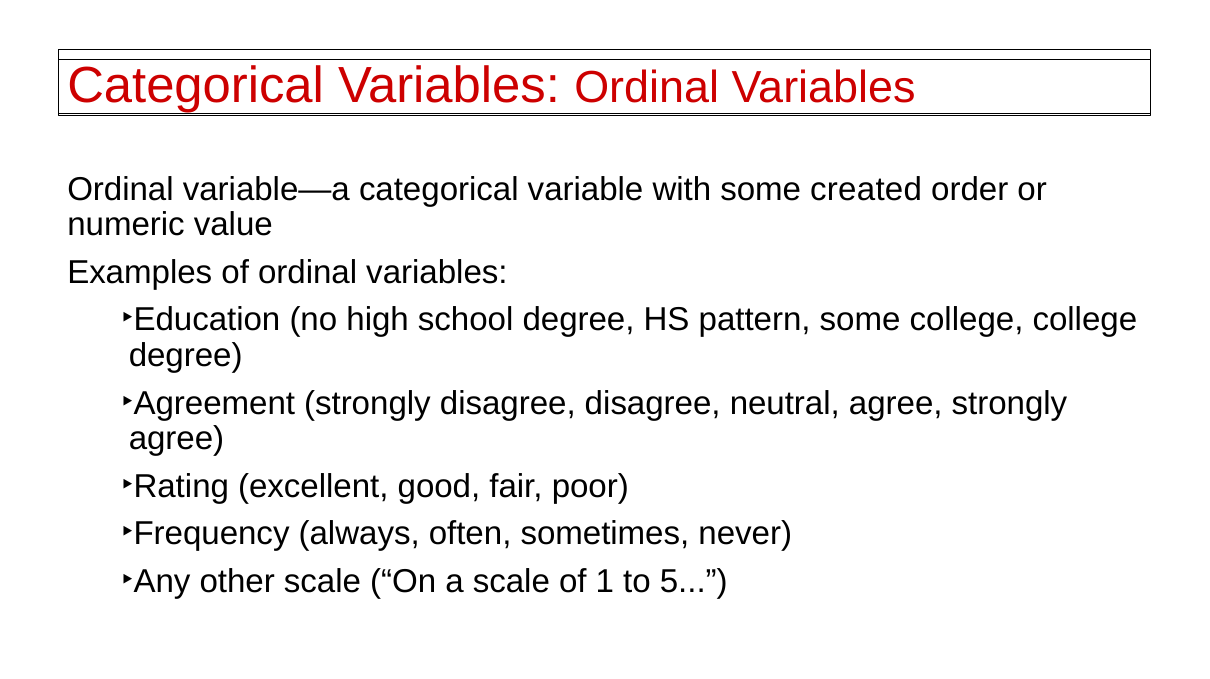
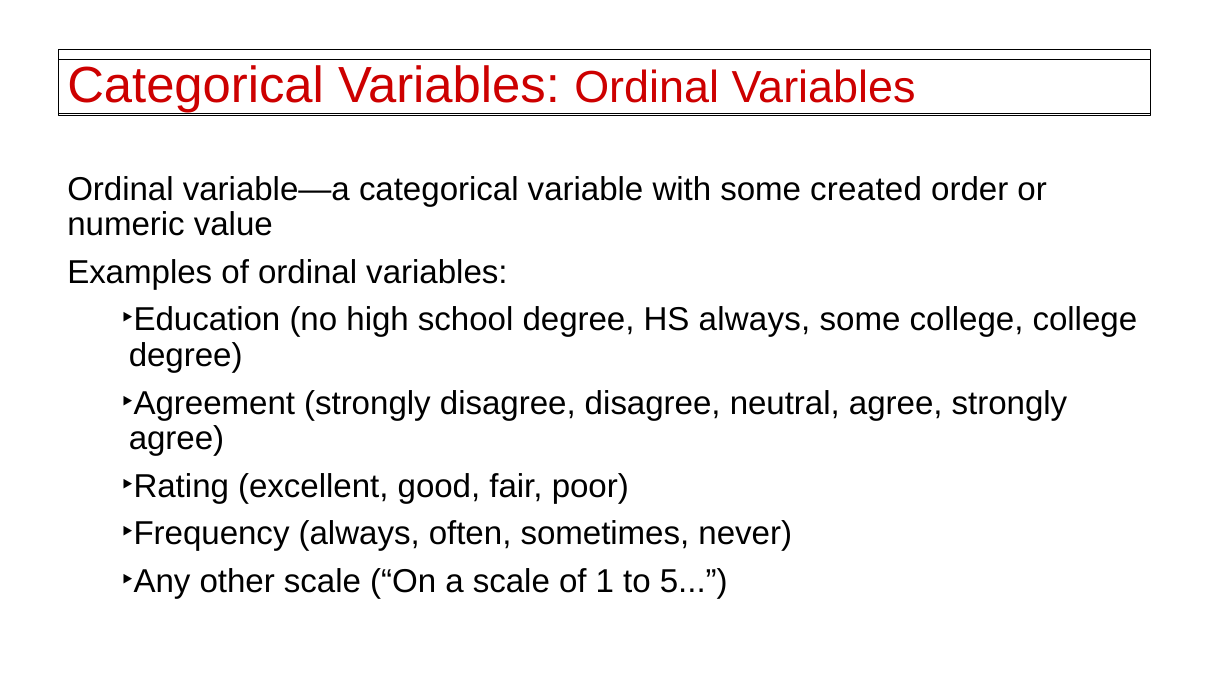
HS pattern: pattern -> always (754, 320)
